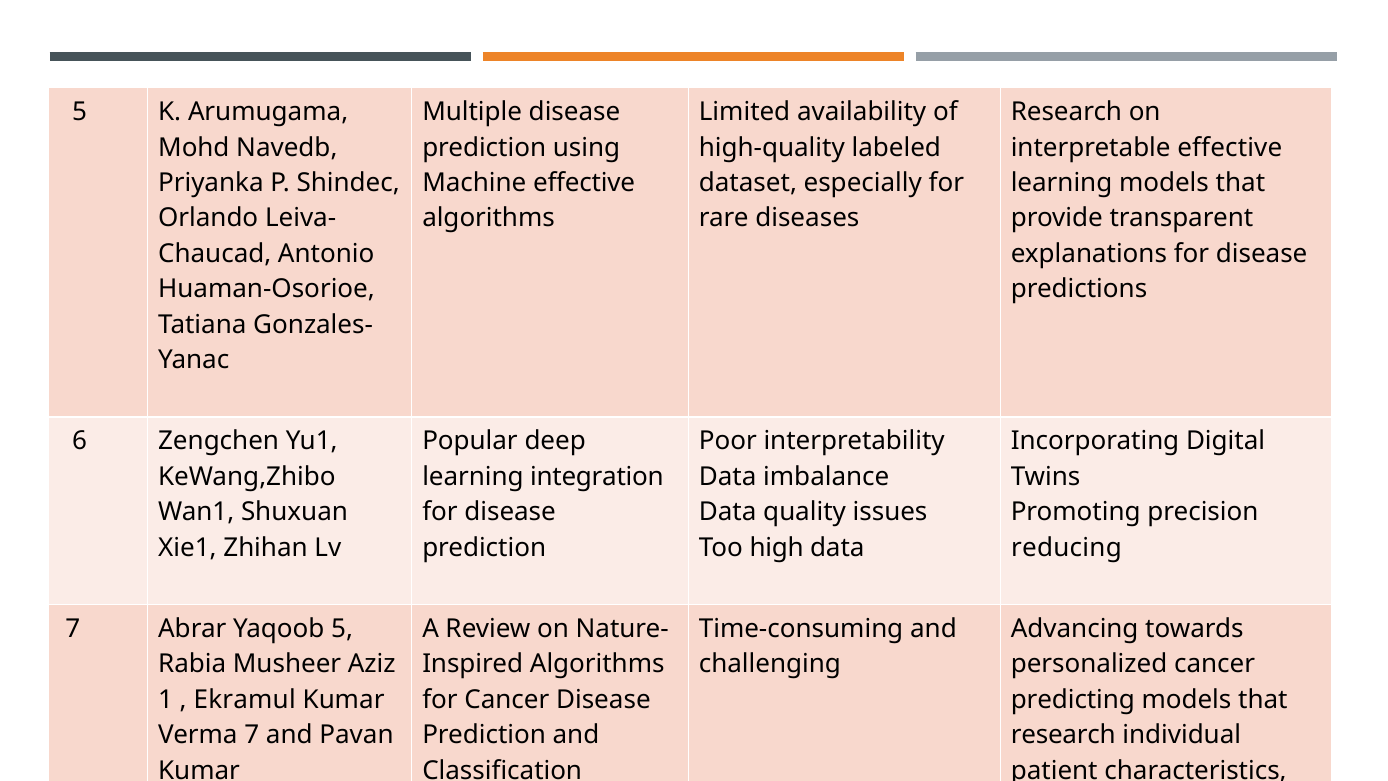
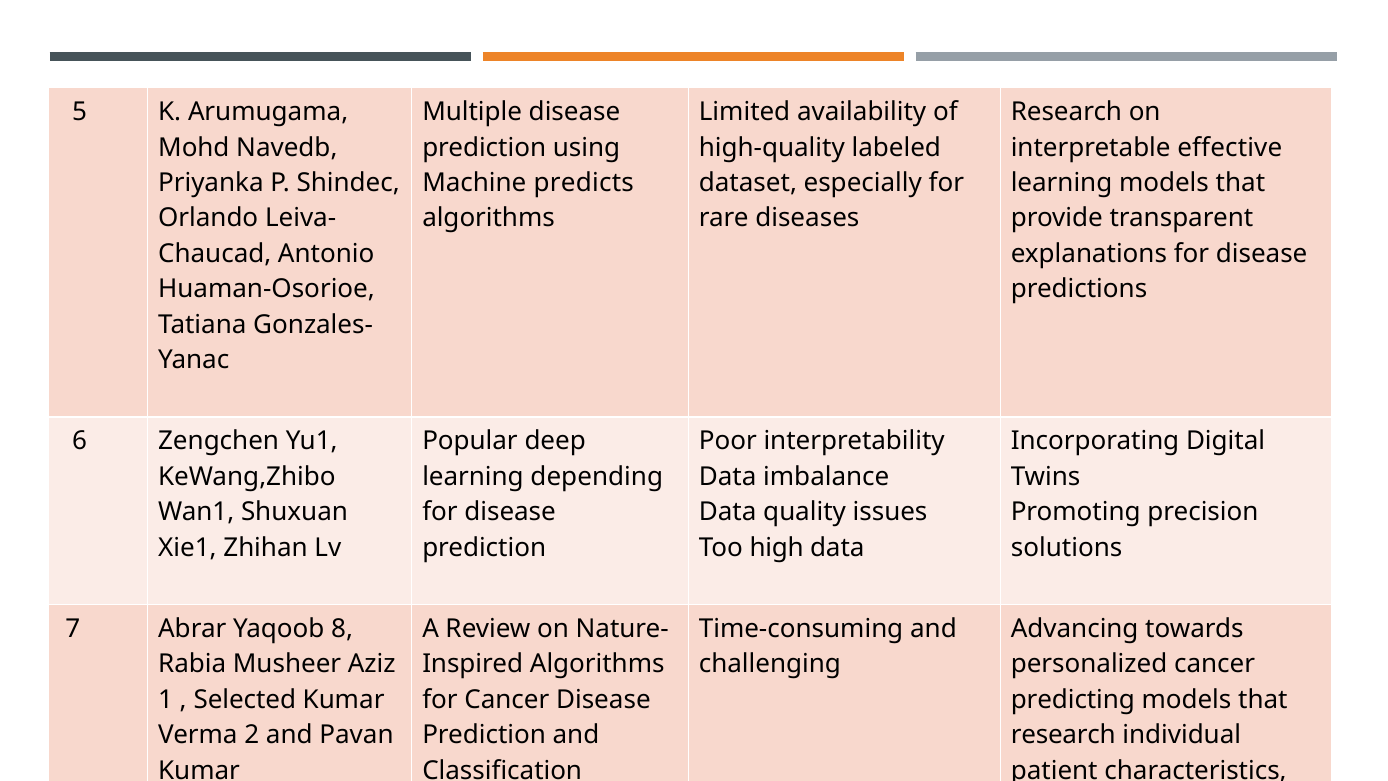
Machine effective: effective -> predicts (584, 183)
integration: integration -> depending (597, 477)
reducing: reducing -> solutions (1067, 547)
Yaqoob 5: 5 -> 8 (342, 629)
Ekramul: Ekramul -> Selected (245, 699)
7: 7 -> 2 (252, 735)
